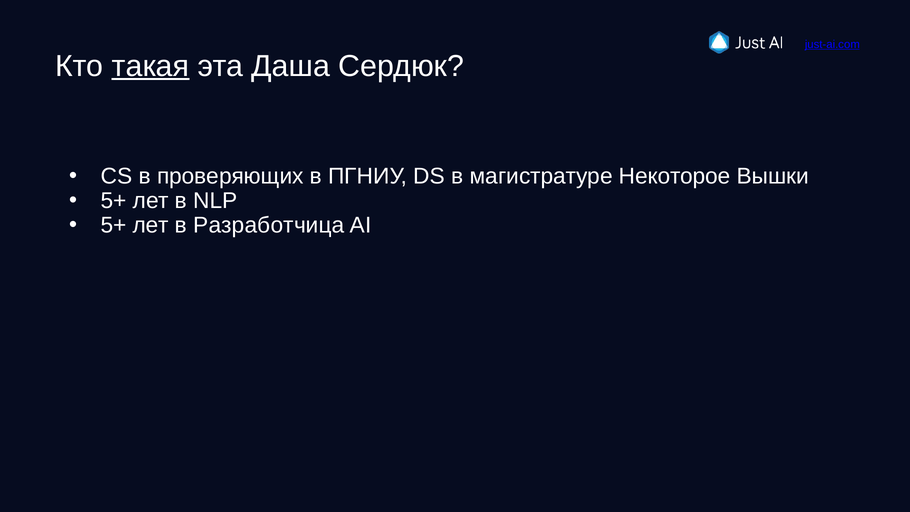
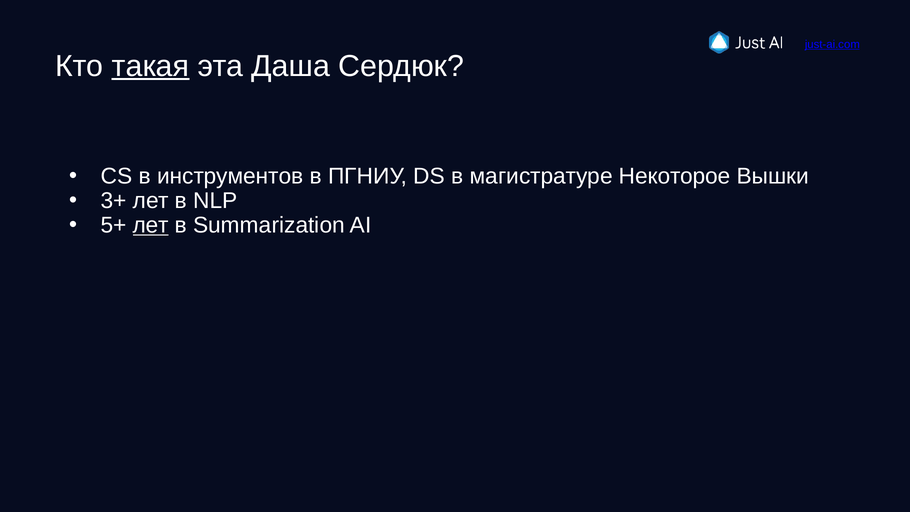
проверяющих: проверяющих -> инструментов (230, 176)
5+: 5+ -> 3+ (114, 201)
лет underline: none -> present (151, 225)
Разработчица: Разработчица -> Summarization (269, 225)
